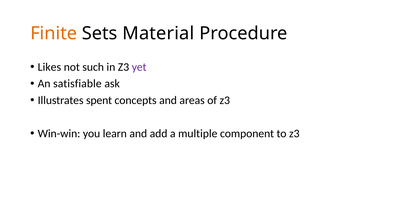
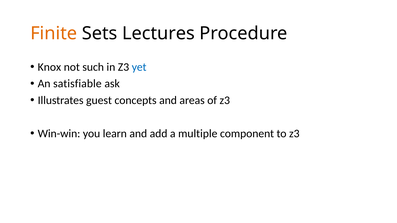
Material: Material -> Lectures (158, 33)
Likes: Likes -> Knox (49, 67)
yet colour: purple -> blue (139, 67)
spent: spent -> guest (99, 100)
